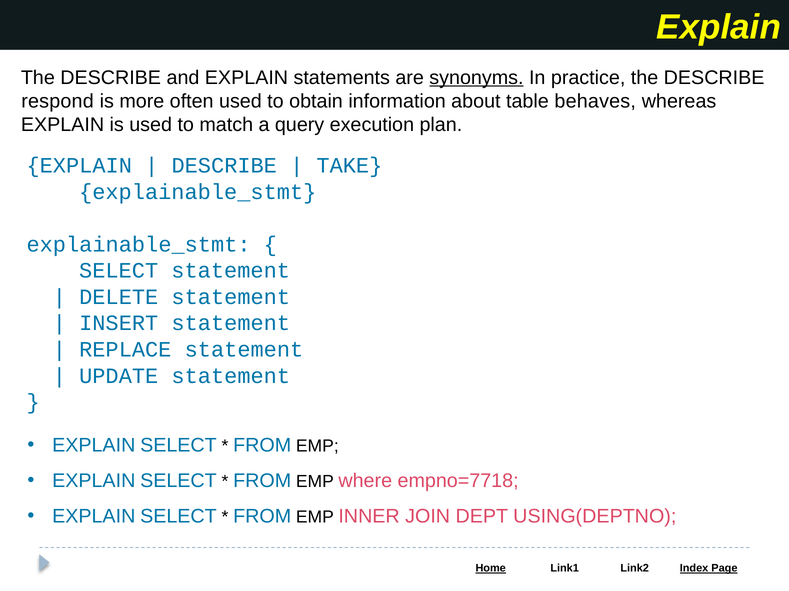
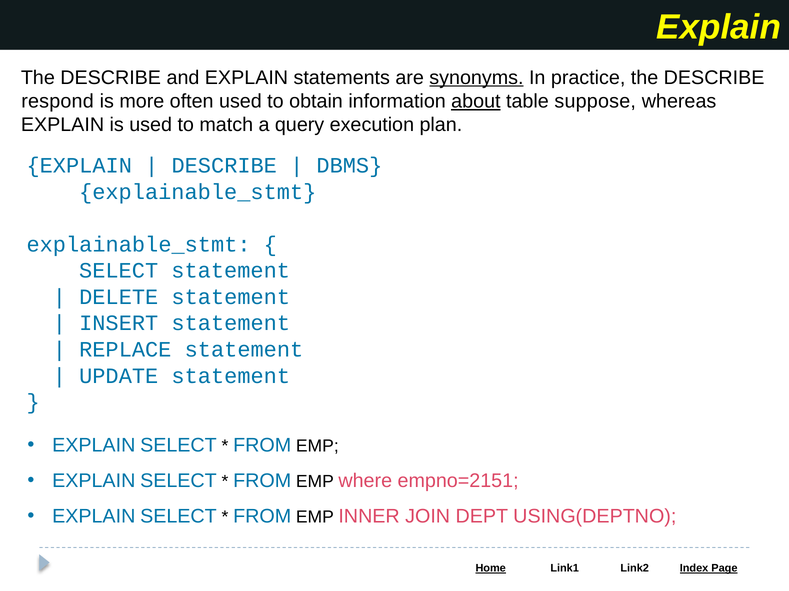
about underline: none -> present (476, 101)
behaves: behaves -> suppose (595, 101)
TAKE: TAKE -> DBMS (349, 166)
empno=7718: empno=7718 -> empno=2151 (458, 481)
